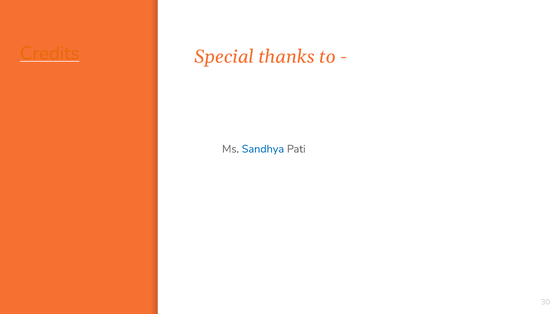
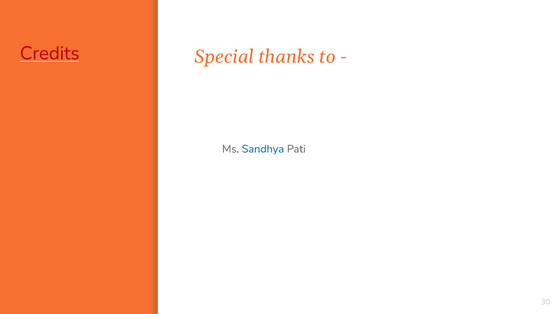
Credits colour: orange -> red (50, 53)
